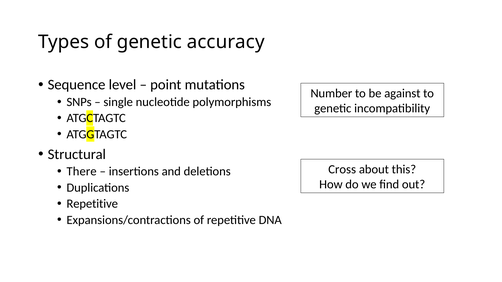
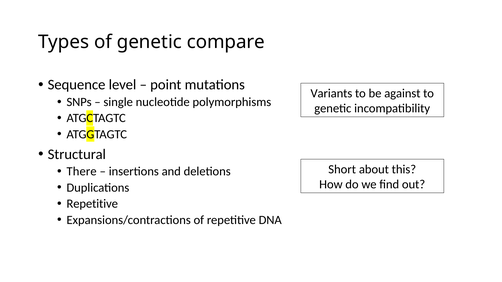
accuracy: accuracy -> compare (226, 42)
Number: Number -> Variants (331, 94)
Cross: Cross -> Short (342, 170)
